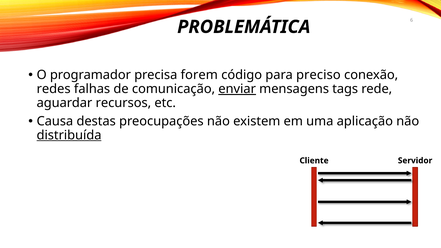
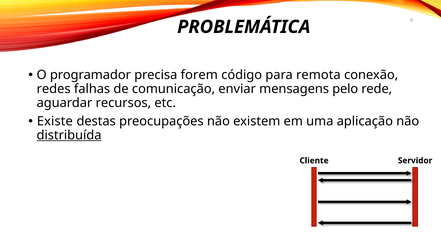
preciso: preciso -> remota (318, 75)
enviar underline: present -> none (237, 89)
tags: tags -> pelo (345, 89)
Causa: Causa -> Existe (55, 121)
